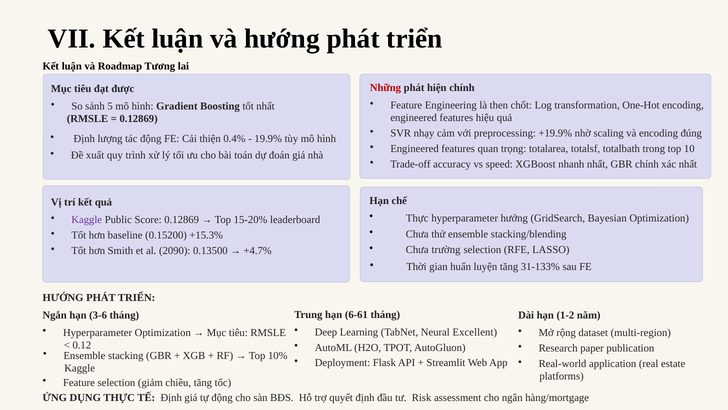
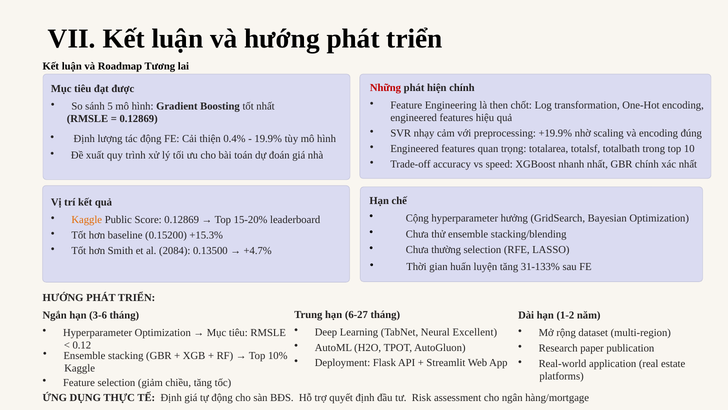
Thực: Thực -> Cộng (417, 218)
Kaggle colour: purple -> orange (87, 220)
trường: trường -> thường (446, 250)
2090: 2090 -> 2084 (175, 250)
6-61: 6-61 -> 6-27 (356, 314)
